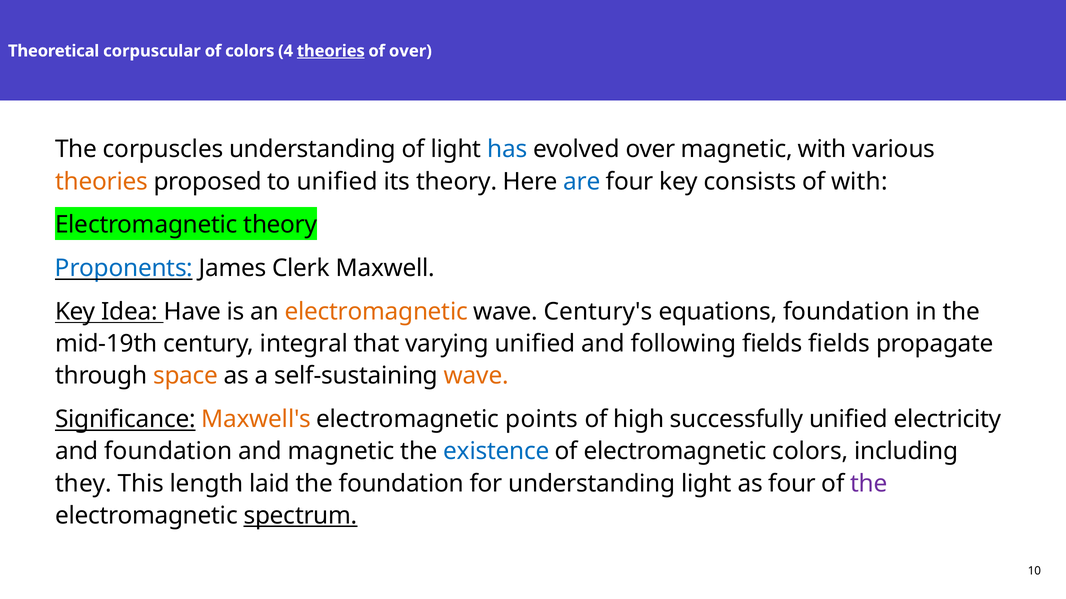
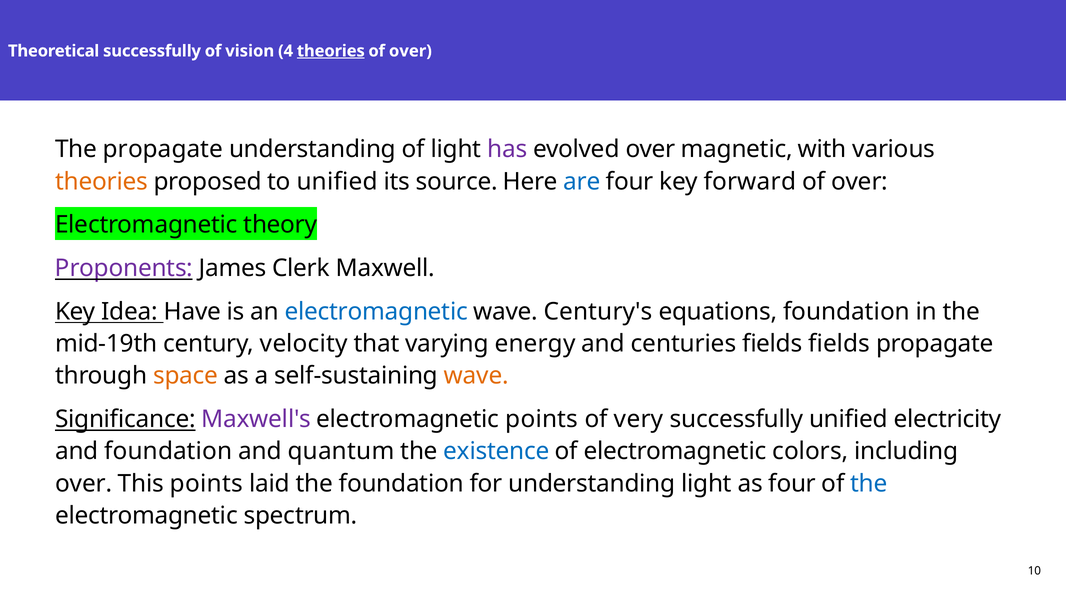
Theoretical corpuscular: corpuscular -> successfully (152, 51)
of colors: colors -> vision (250, 51)
The corpuscles: corpuscles -> propagate (163, 150)
has colour: blue -> purple (507, 150)
its theory: theory -> source (457, 182)
consists: consists -> forward (750, 182)
with: with -> over (859, 182)
Proponents colour: blue -> purple (124, 268)
electromagnetic colour: orange -> blue (376, 312)
integral: integral -> velocity (304, 344)
varying unified: unified -> energy (535, 344)
following: following -> centuries (684, 344)
Maxwell's colour: orange -> purple (256, 420)
high: high -> very (639, 420)
and magnetic: magnetic -> quantum (341, 452)
they: they -> over (84, 484)
This length: length -> points (206, 484)
the colour: purple -> blue (869, 484)
spectrum underline: present -> none (301, 516)
